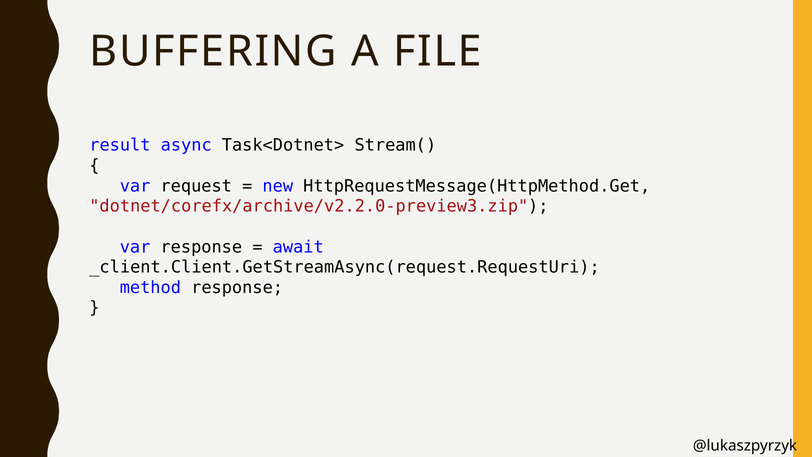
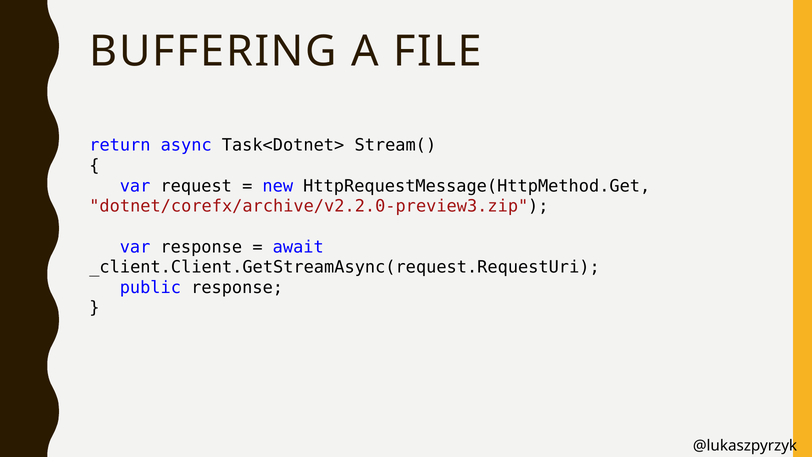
result: result -> return (120, 145)
method: method -> public (150, 287)
